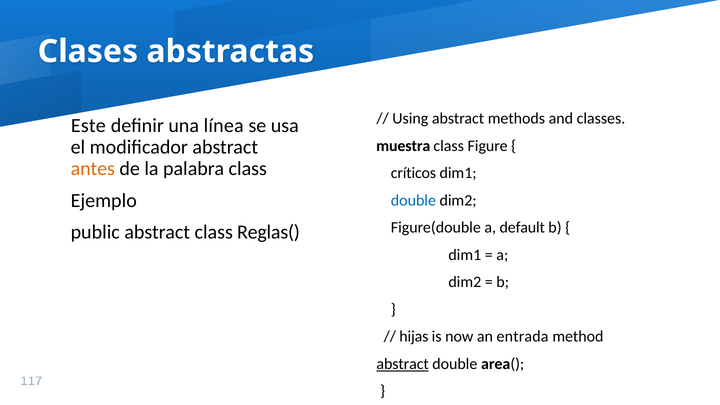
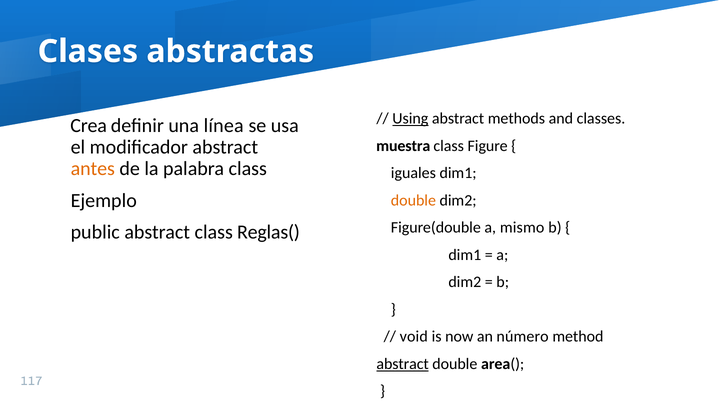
Using underline: none -> present (410, 119)
Este: Este -> Crea (89, 126)
críticos: críticos -> iguales (413, 173)
double colour: blue -> orange (413, 200)
default: default -> mismo (522, 228)
hijas: hijas -> void (414, 337)
entrada: entrada -> número (523, 337)
